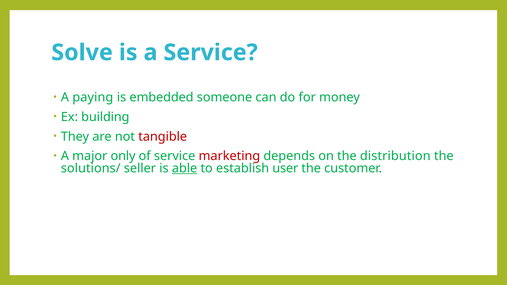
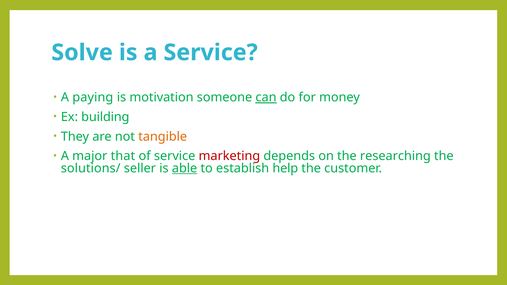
embedded: embedded -> motivation (162, 97)
can underline: none -> present (266, 97)
tangible colour: red -> orange (163, 137)
only: only -> that (123, 156)
distribution: distribution -> researching (395, 156)
user: user -> help (285, 168)
